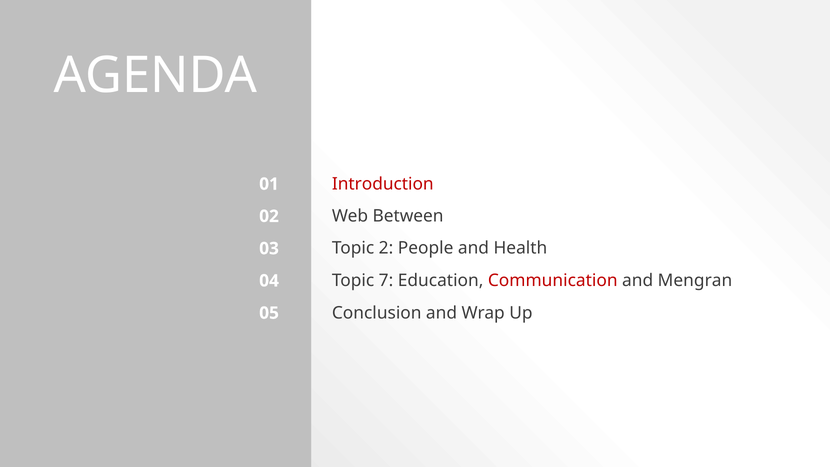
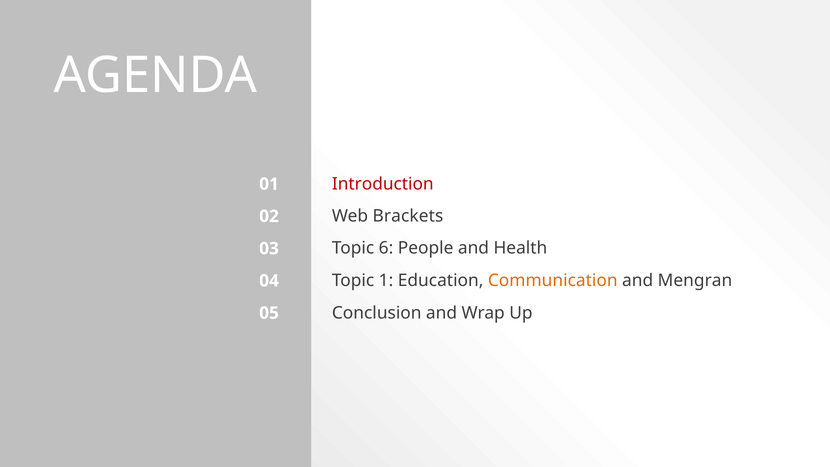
Between: Between -> Brackets (408, 216)
2: 2 -> 6 (386, 248)
7: 7 -> 1 (386, 281)
Communication colour: red -> orange (553, 281)
